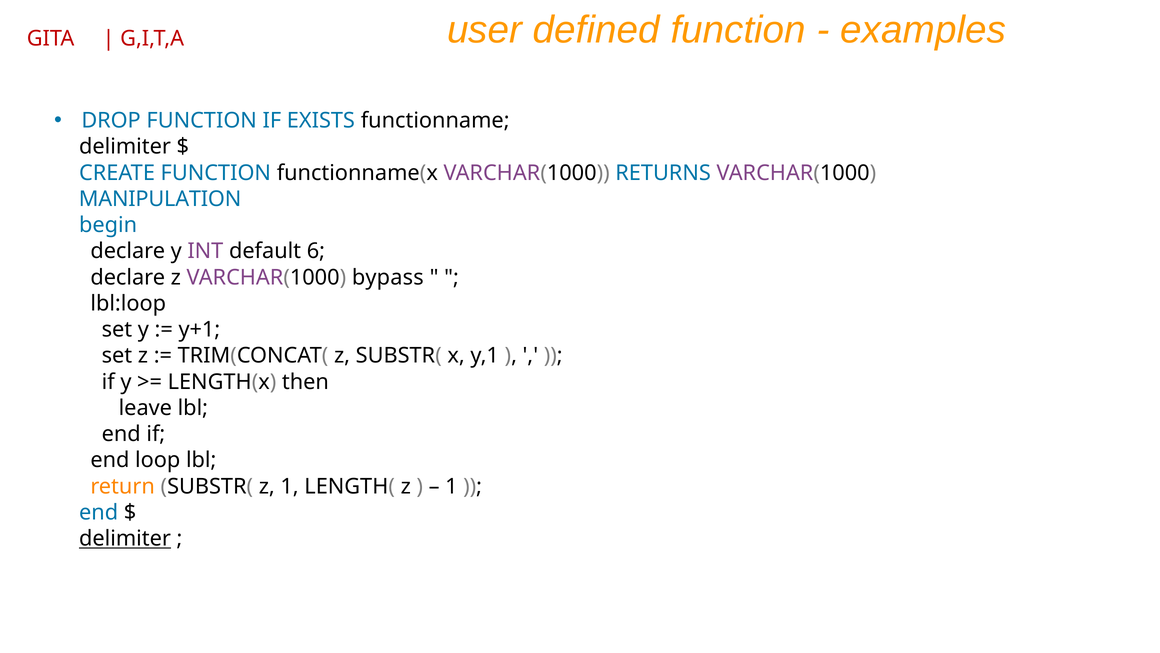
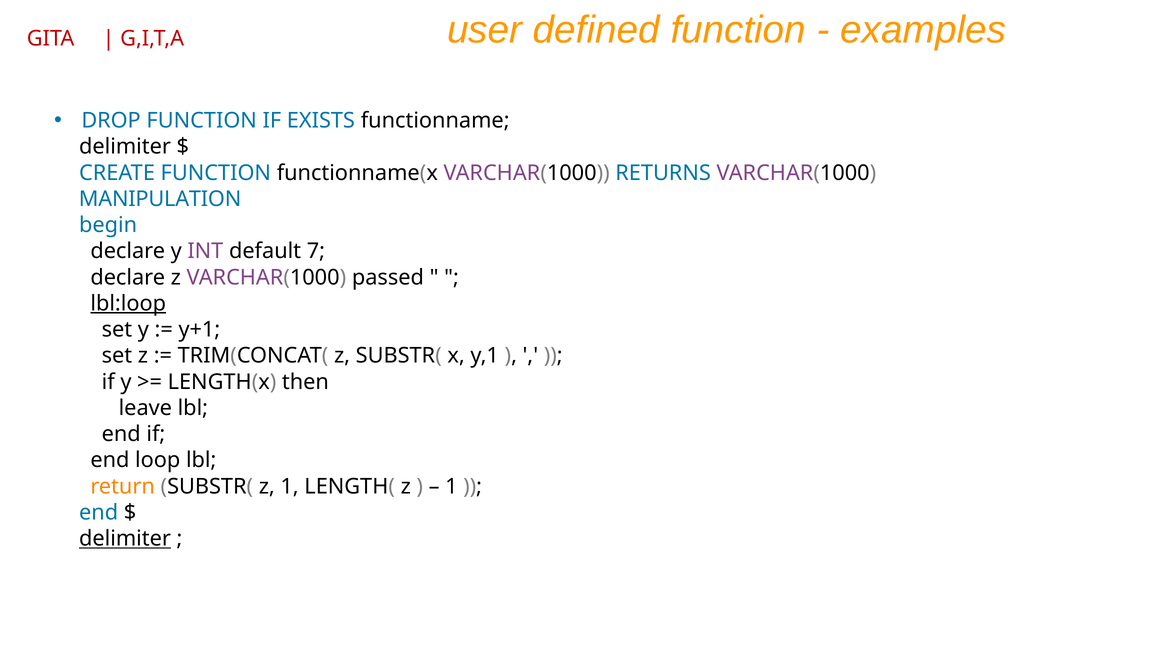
6: 6 -> 7 (316, 251)
bypass: bypass -> passed (388, 277)
lbl:loop underline: none -> present (128, 303)
